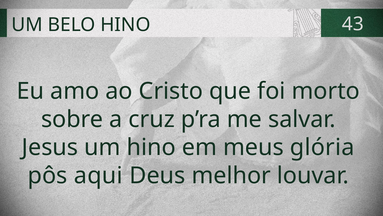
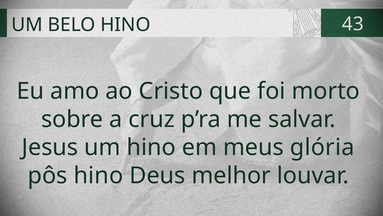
pôs aqui: aqui -> hino (98, 175)
